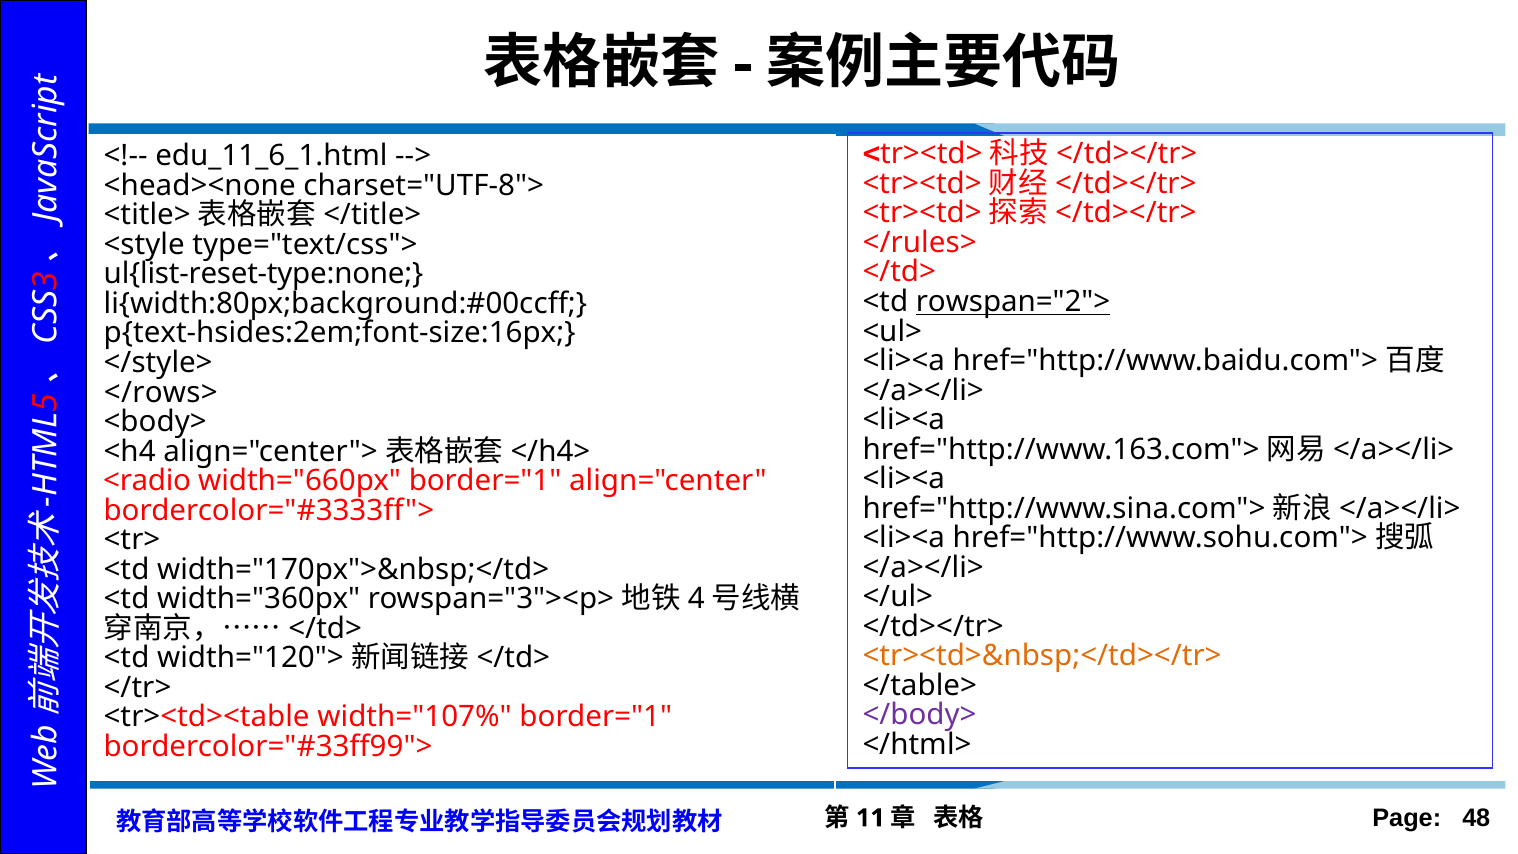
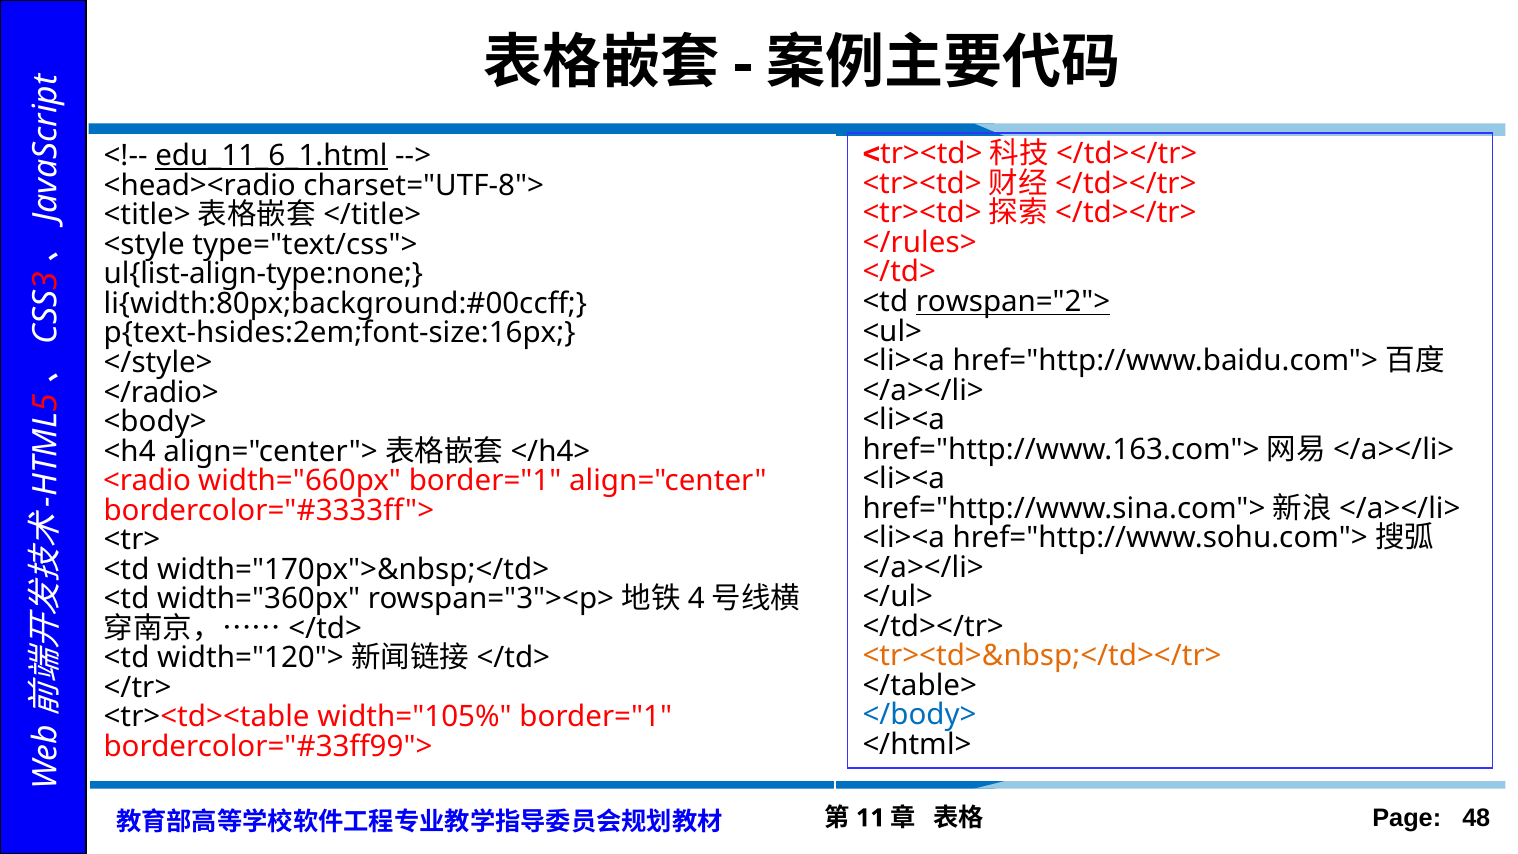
edu_11_6_1.html underline: none -> present (271, 156)
<head><none: <head><none -> <head><radio (200, 186)
ul{list-reset-type:none: ul{list-reset-type:none -> ul{list-align-type:none (263, 274)
</rows>: </rows> -> </radio> (161, 392)
</body> colour: purple -> blue (920, 715)
width="107%: width="107% -> width="105% (415, 717)
